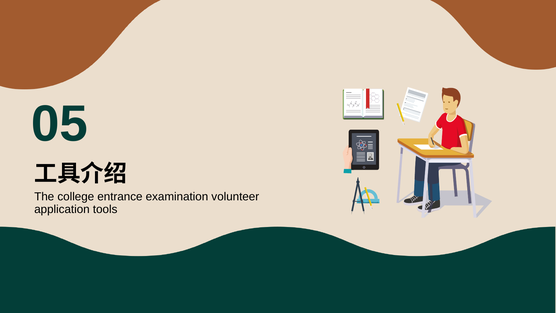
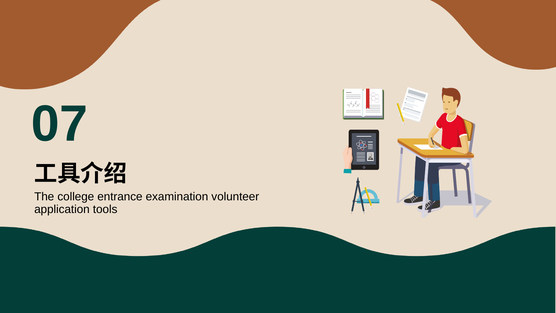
5: 5 -> 7 (74, 124)
